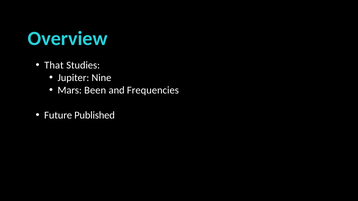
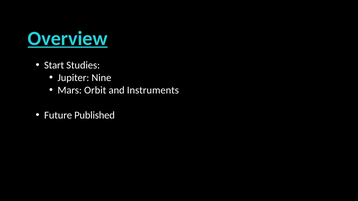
Overview underline: none -> present (68, 38)
That: That -> Start (54, 65)
Been: Been -> Orbit (95, 90)
Frequencies: Frequencies -> Instruments (153, 90)
